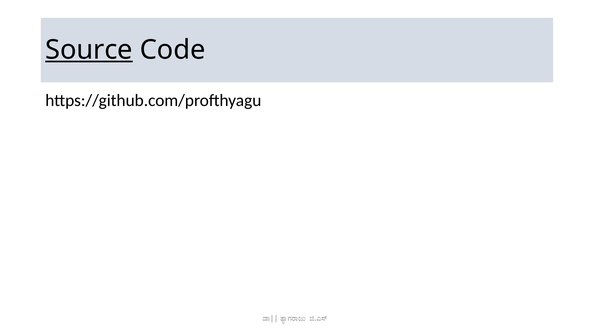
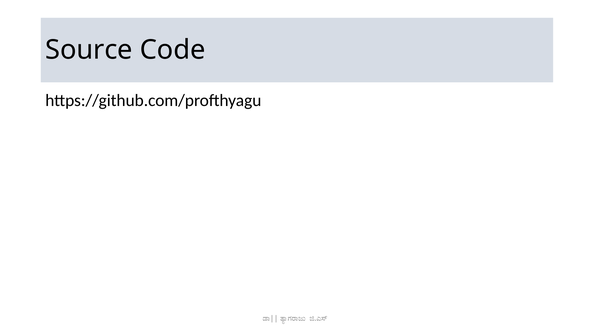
Source underline: present -> none (89, 50)
